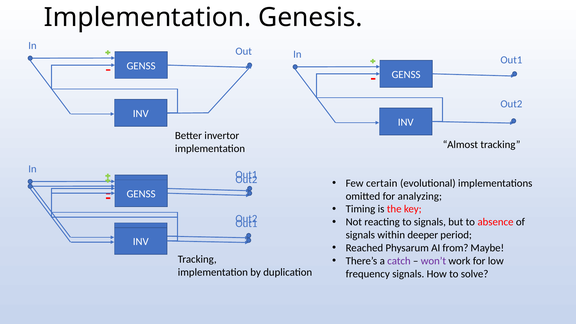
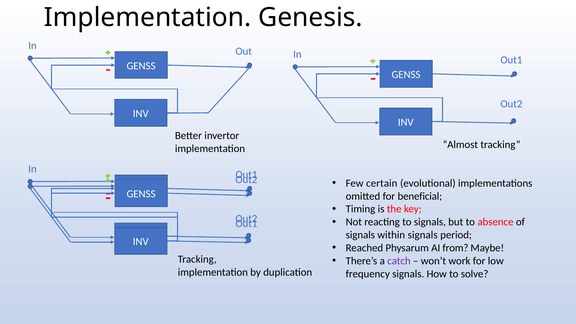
analyzing: analyzing -> beneficial (420, 196)
within deeper: deeper -> signals (423, 235)
won’t colour: purple -> black (433, 261)
